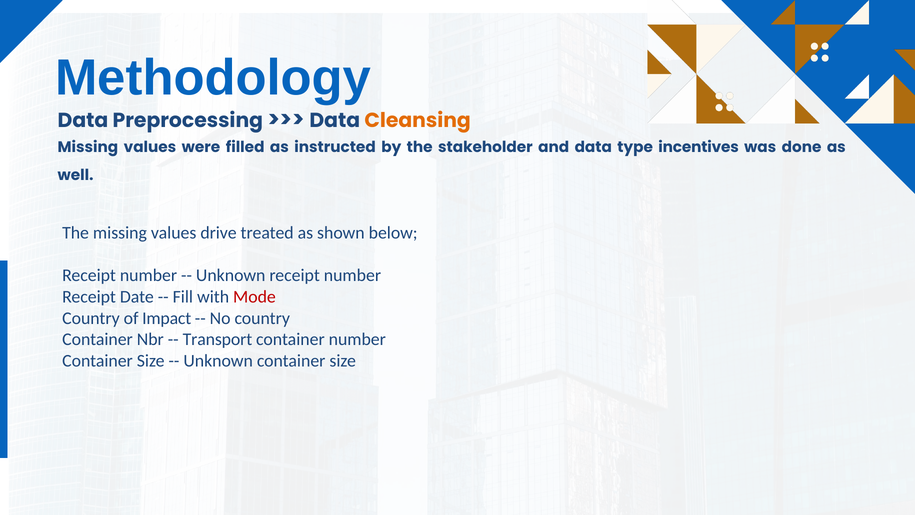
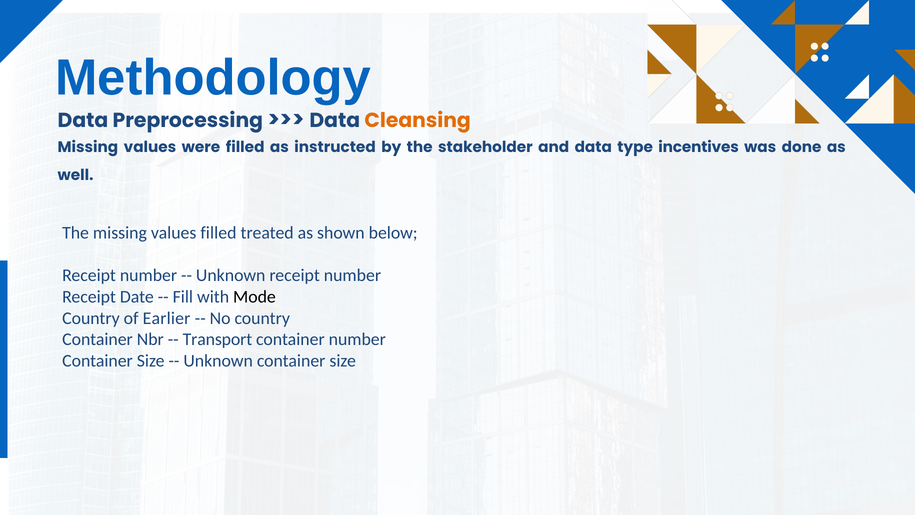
values drive: drive -> filled (218, 233)
Mode colour: red -> black (254, 297)
Impact: Impact -> Earlier (167, 318)
